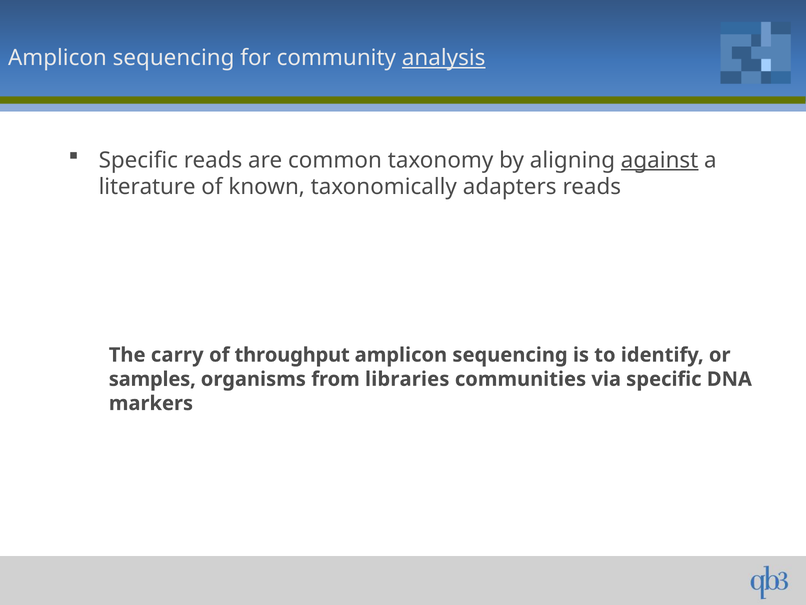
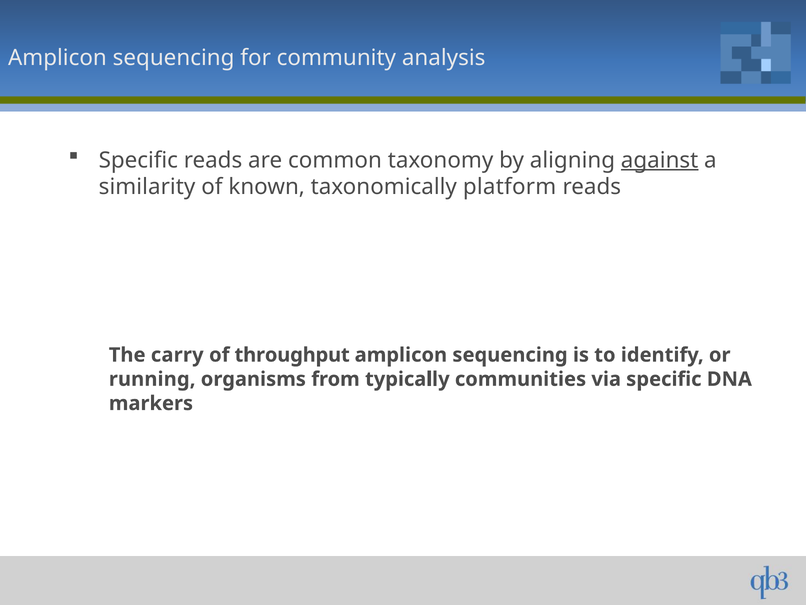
analysis underline: present -> none (444, 58)
literature: literature -> similarity (147, 187)
adapters: adapters -> platform (510, 187)
samples: samples -> running (152, 379)
libraries: libraries -> typically (407, 379)
